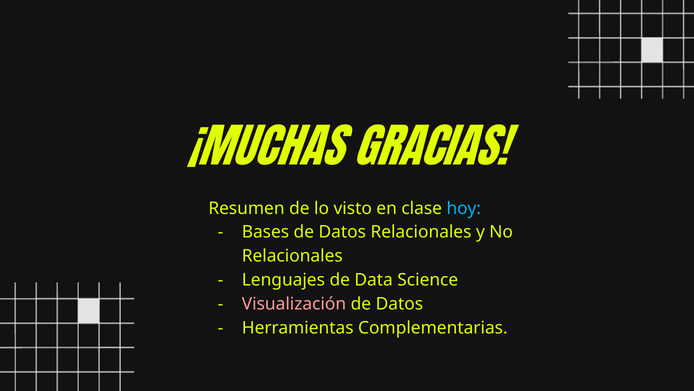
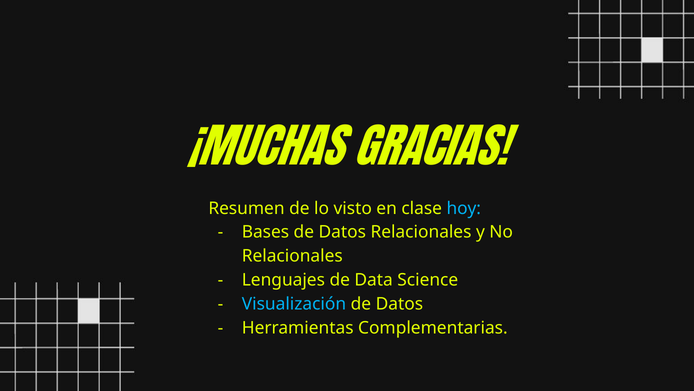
Visualización colour: pink -> light blue (294, 304)
